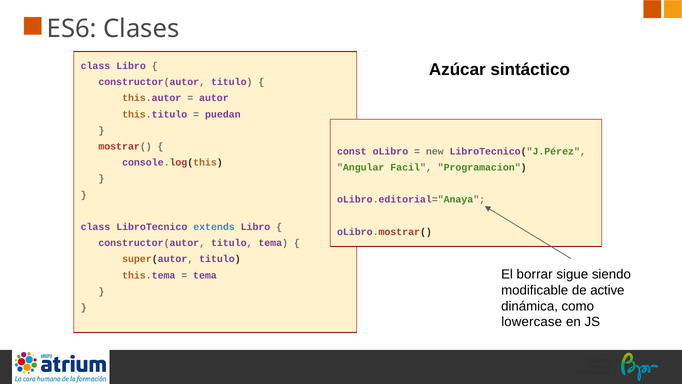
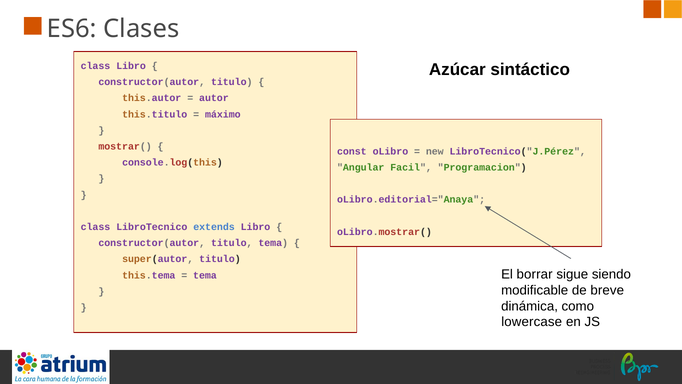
puedan: puedan -> máximo (223, 114)
active: active -> breve (607, 290)
